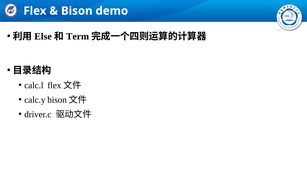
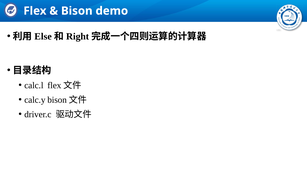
Term: Term -> Right (78, 36)
